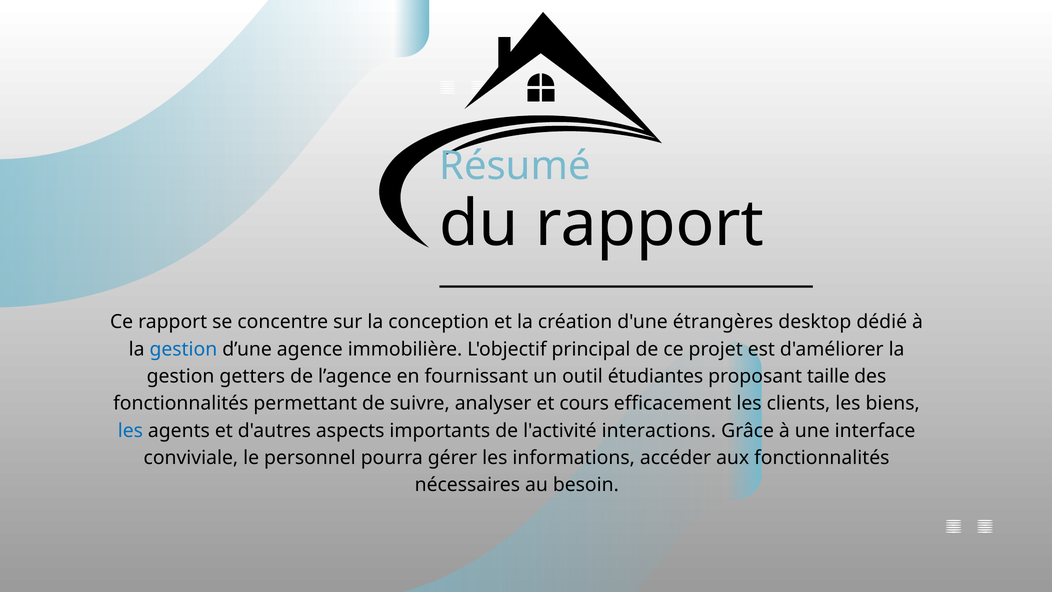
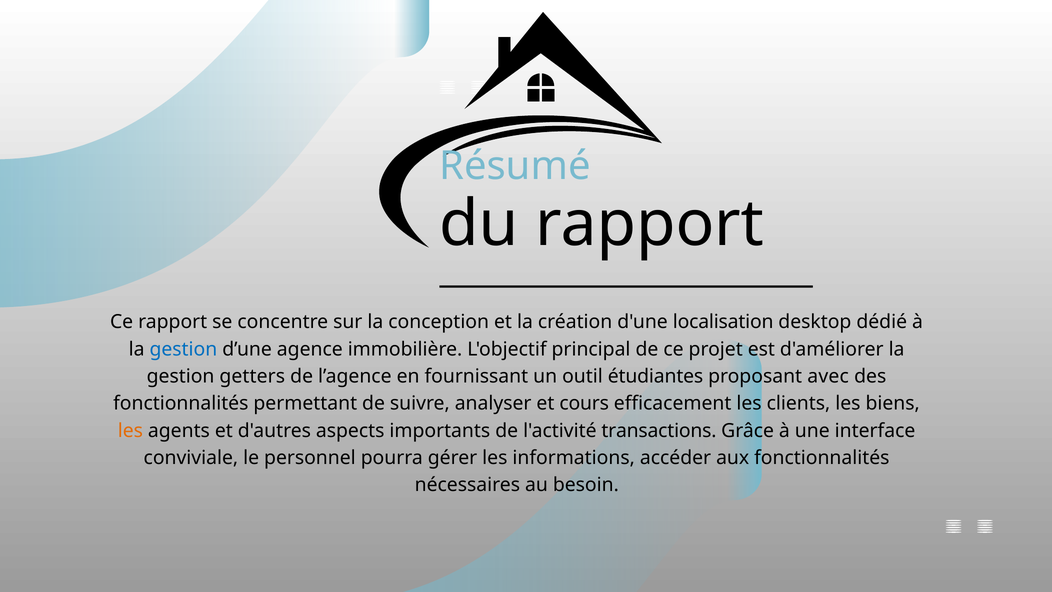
étrangères: étrangères -> localisation (723, 322)
taille: taille -> avec (828, 376)
les colour: blue -> orange (130, 430)
interactions: interactions -> transactions (659, 430)
